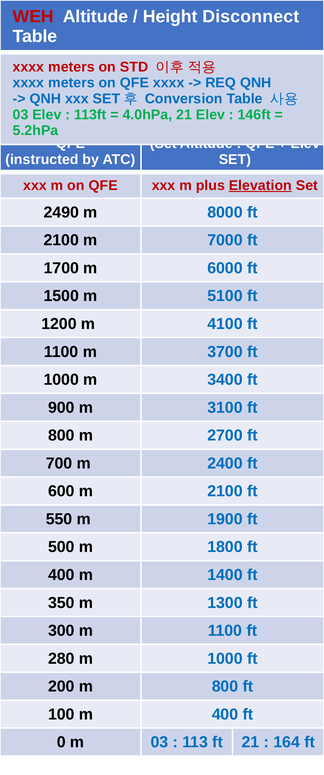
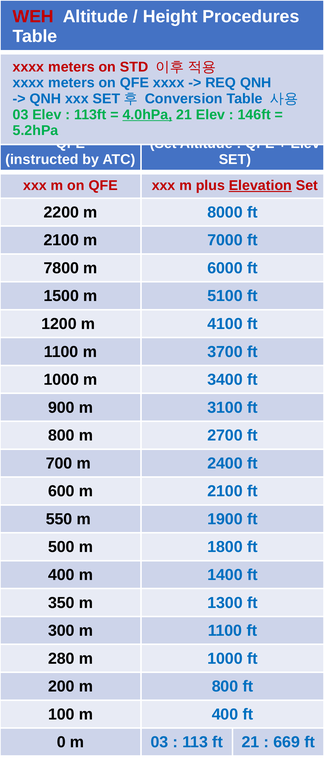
Disconnect: Disconnect -> Procedures (251, 16)
4.0hPa underline: none -> present (147, 115)
2490: 2490 -> 2200 (61, 212)
1700: 1700 -> 7800 (61, 268)
164: 164 -> 669 (287, 742)
